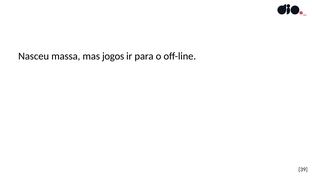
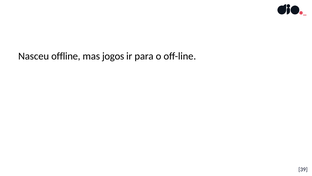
massa: massa -> offline (66, 56)
